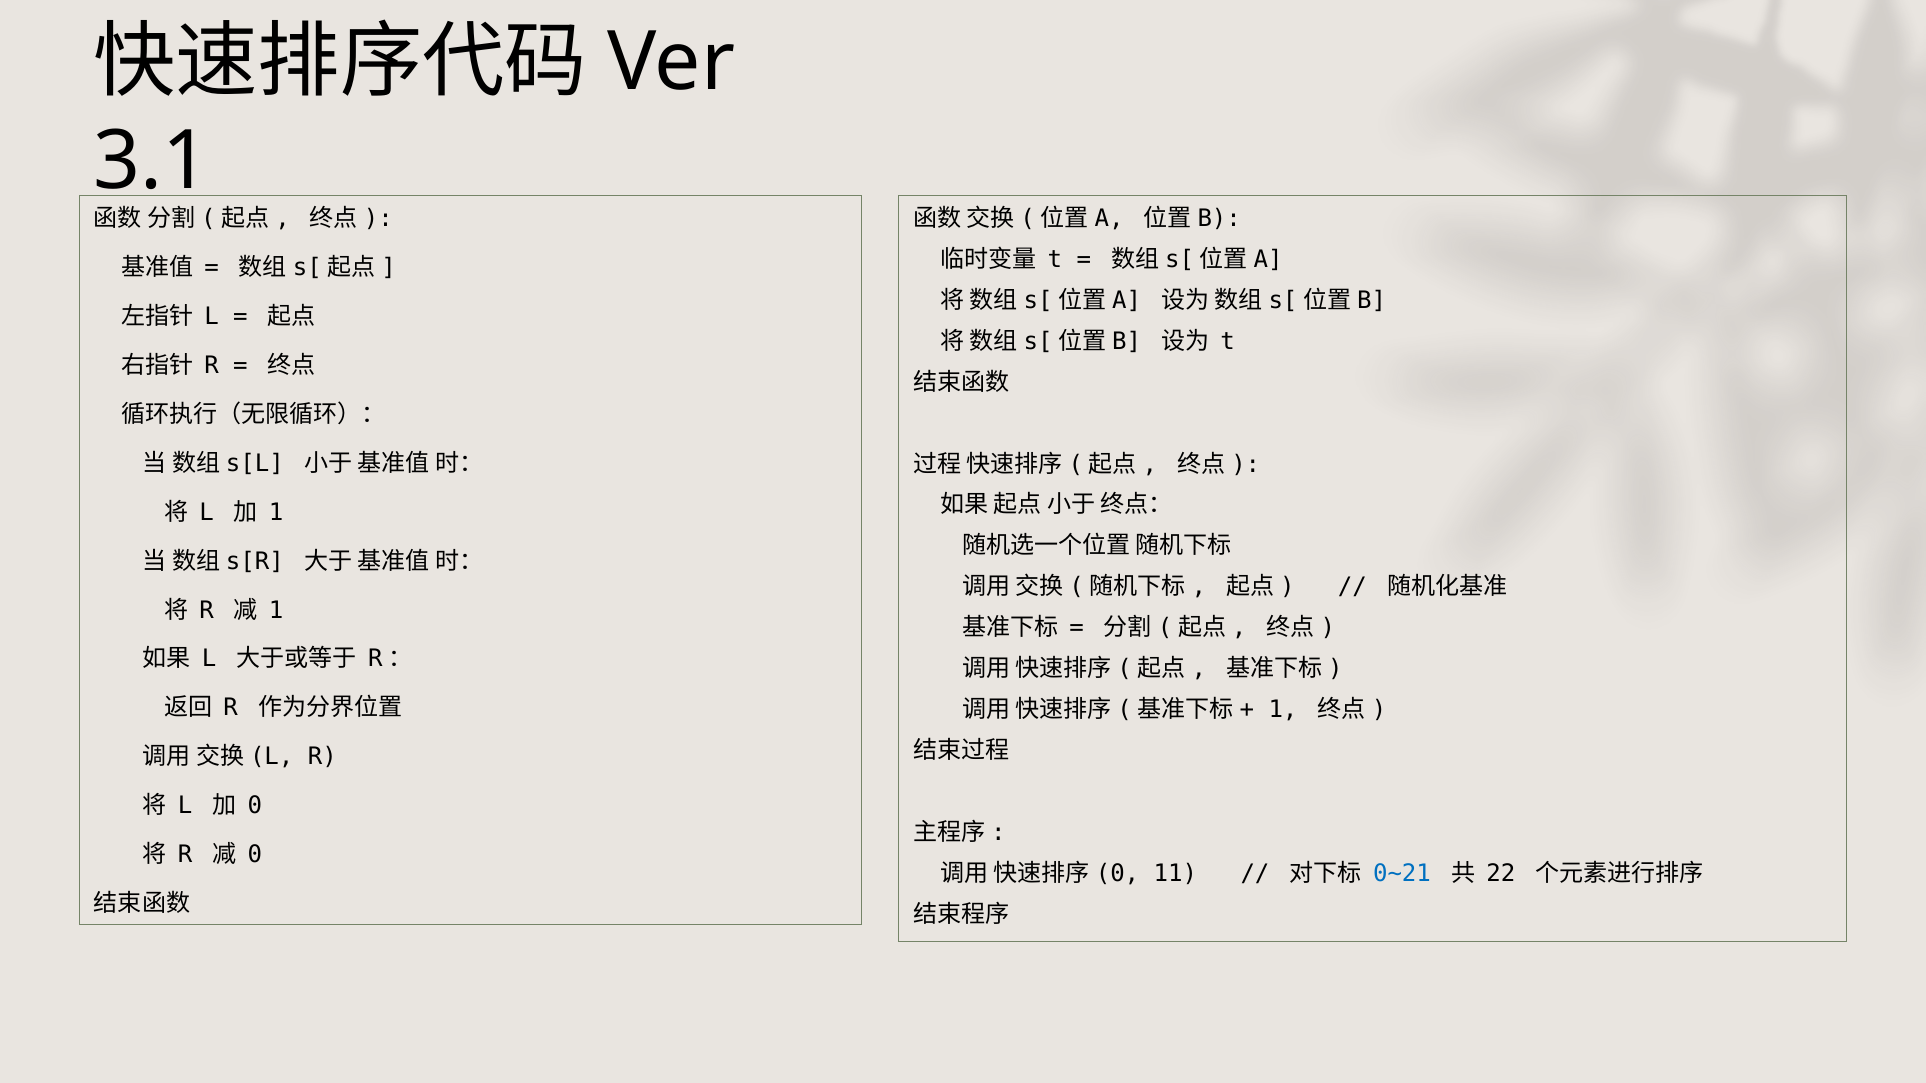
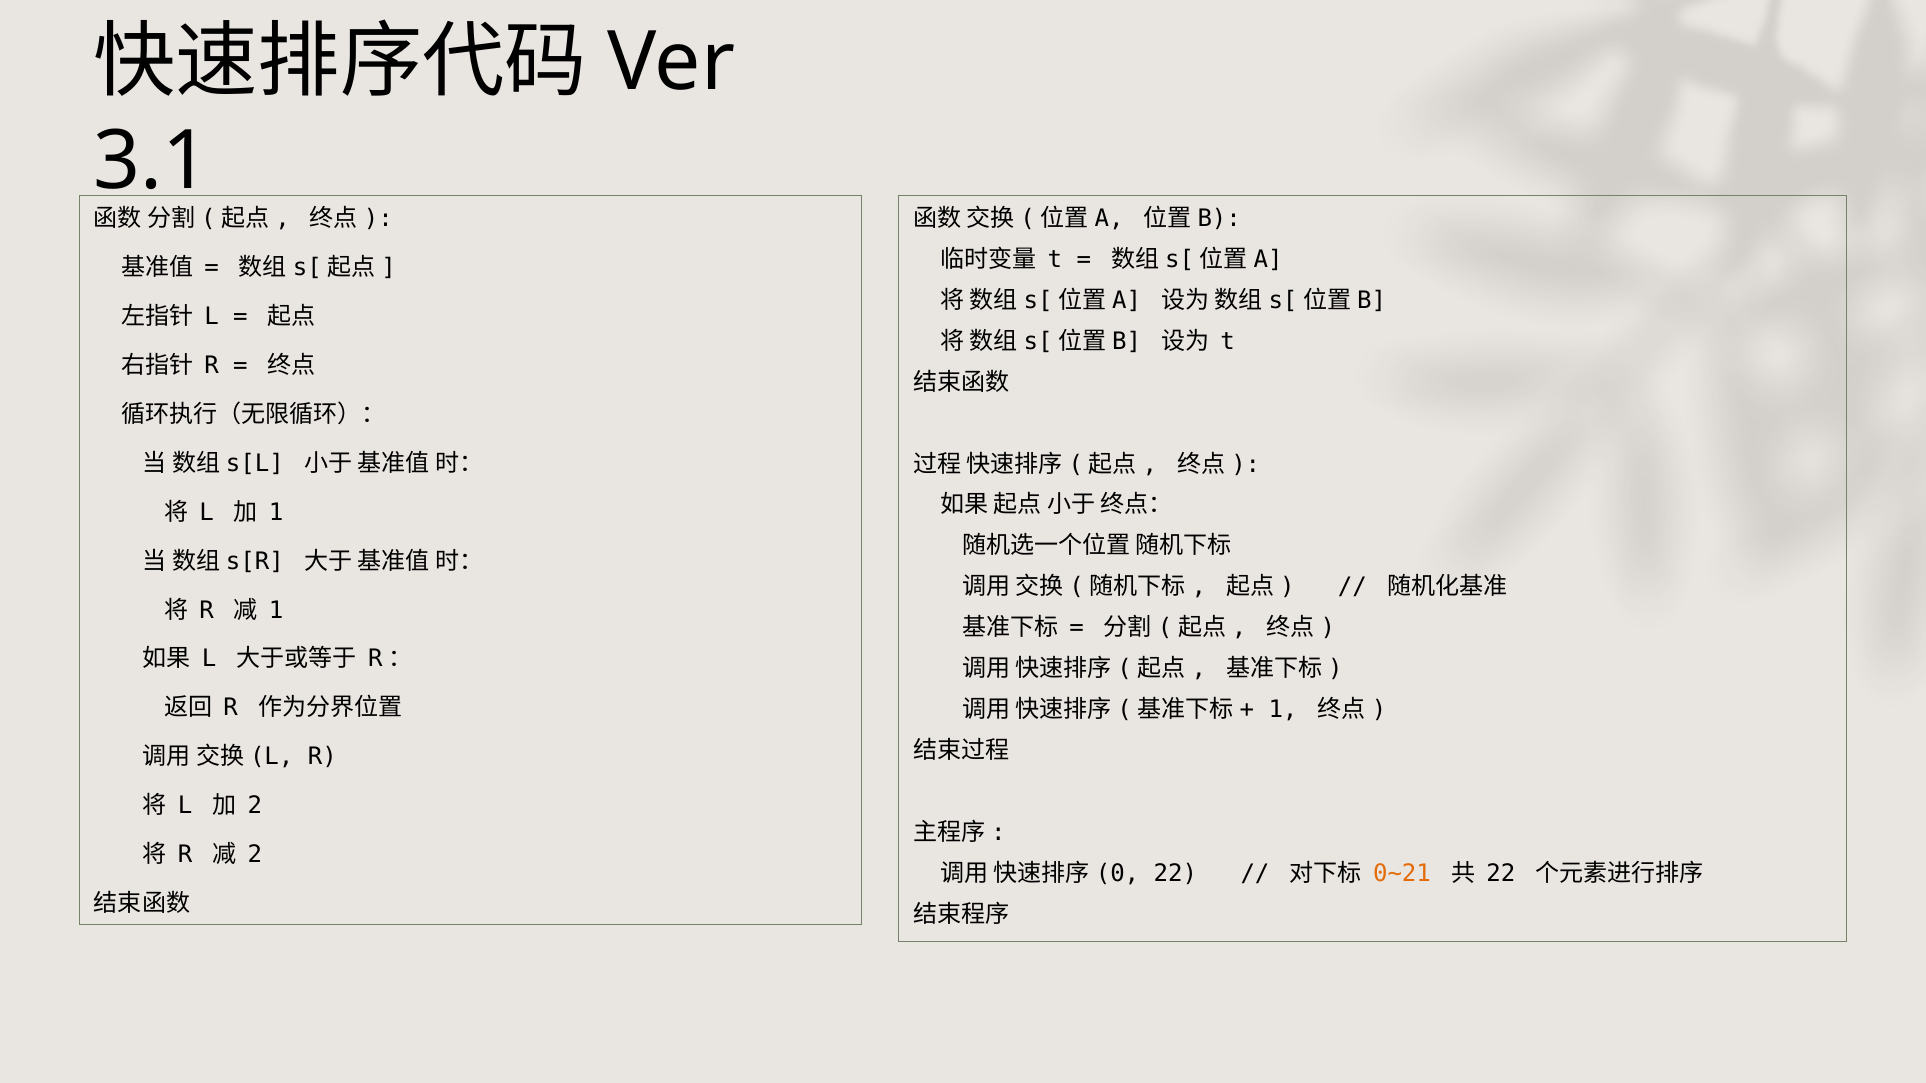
0: 0 -> 2 (255, 806)
0: 0 -> 2 (255, 855)
11: 11 -> 22 (1175, 874)
0~21 colour: blue -> orange (1402, 874)
